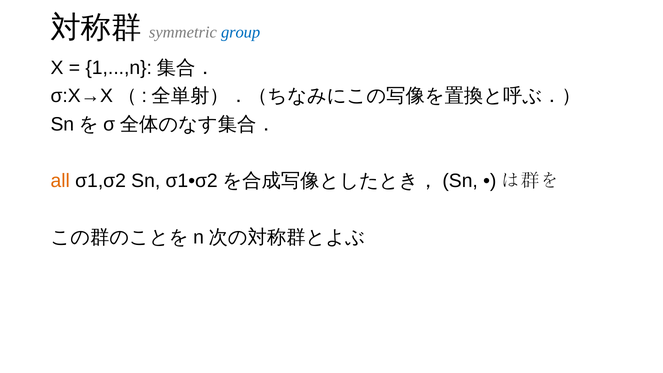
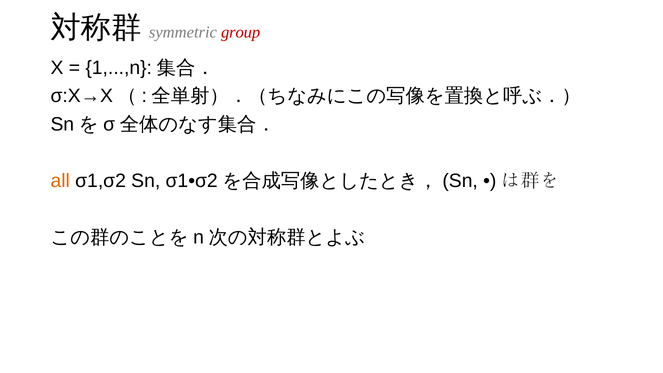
group colour: blue -> red (241, 32)
